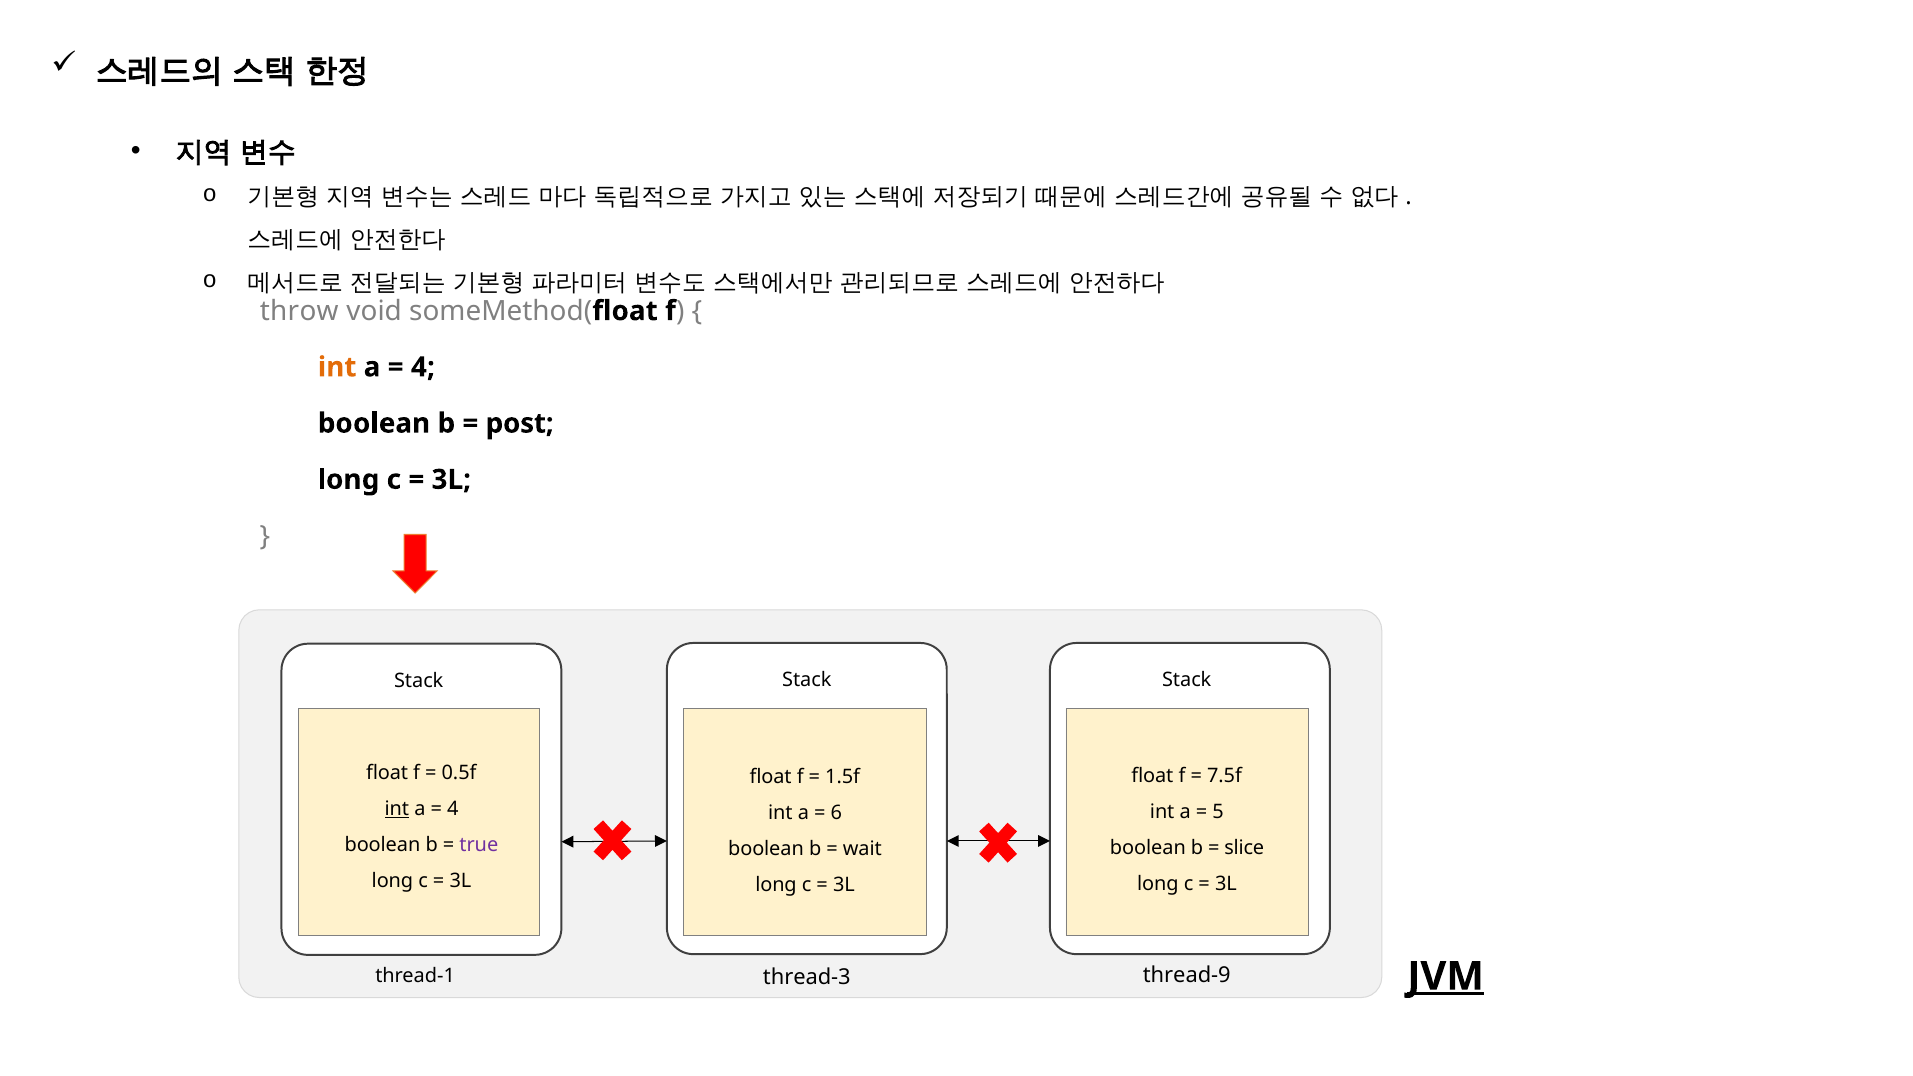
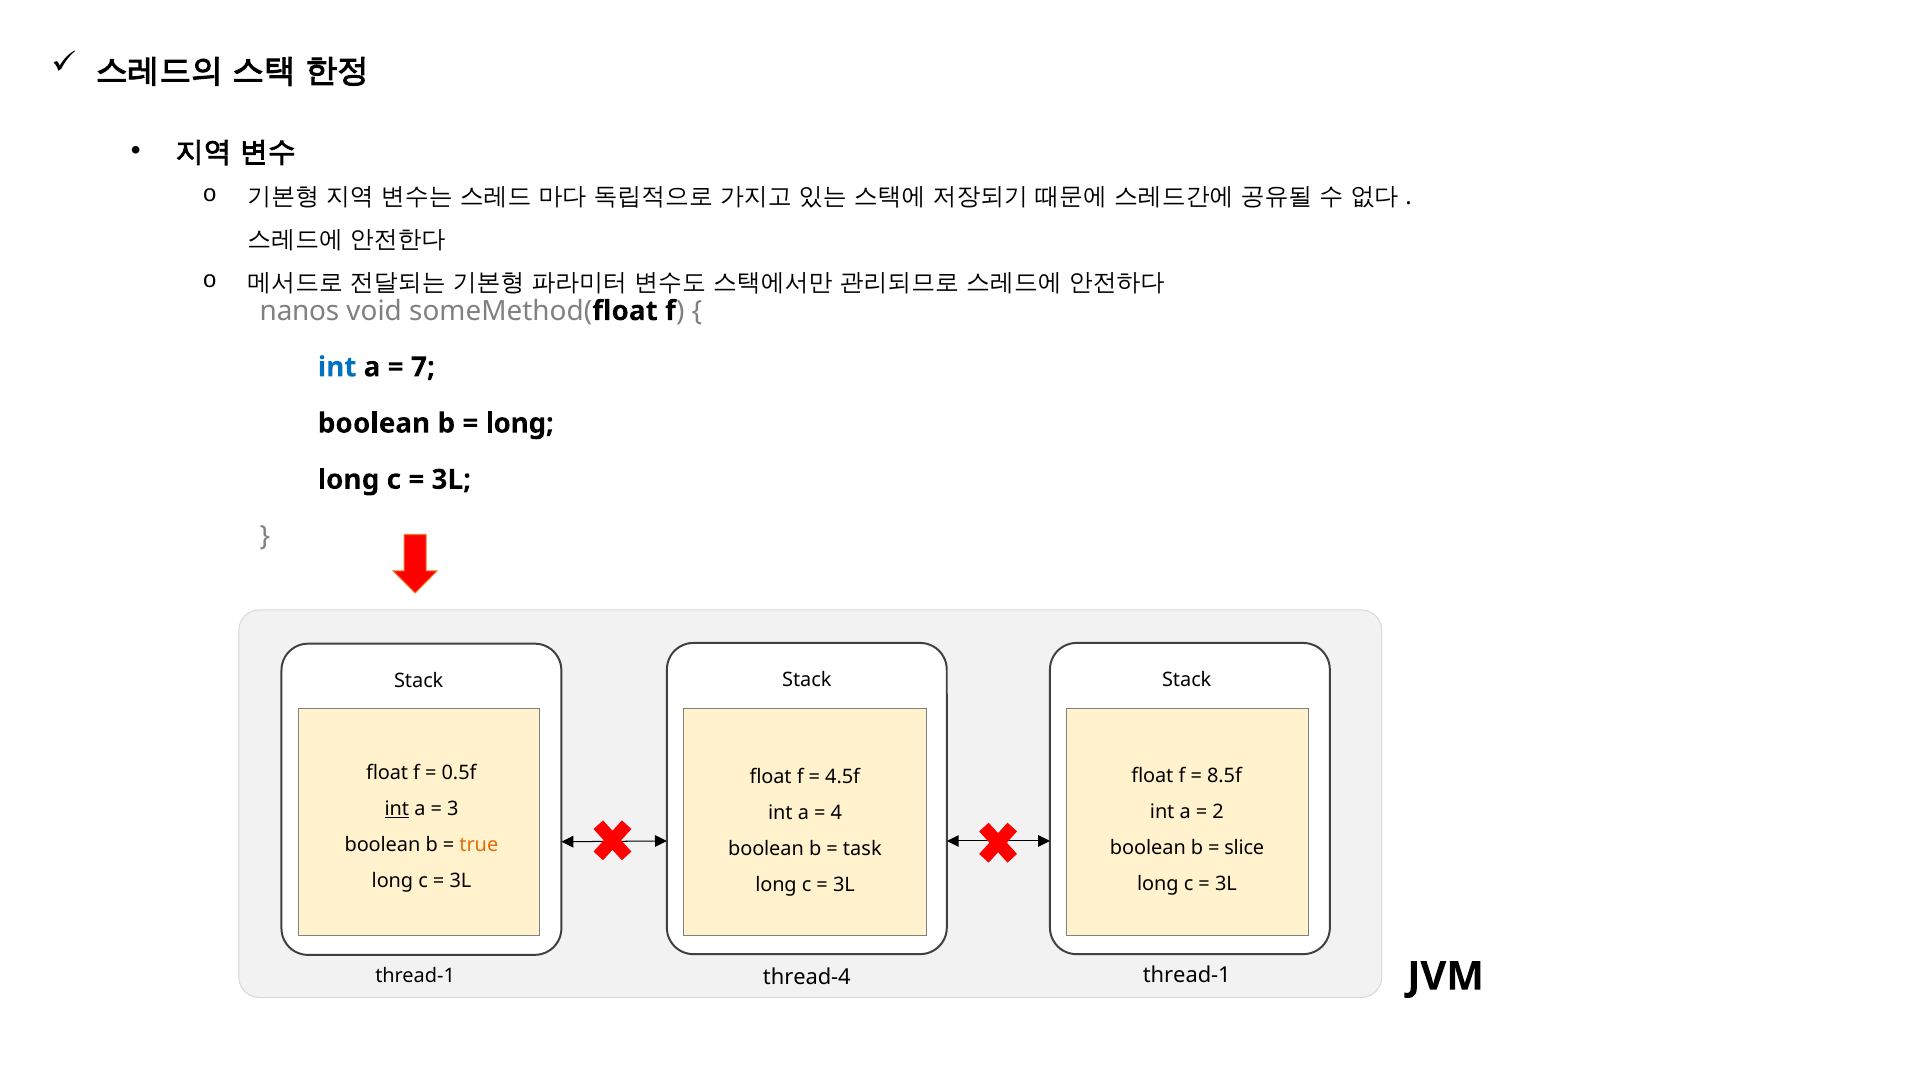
throw: throw -> nanos (299, 311)
int colour: orange -> blue (337, 367)
4: 4 -> 7 (423, 367)
post: post -> long (520, 423)
7.5f: 7.5f -> 8.5f (1224, 776)
1.5f: 1.5f -> 4.5f (843, 777)
4: 4 -> 3 (453, 809)
5: 5 -> 2 (1218, 812)
6: 6 -> 4 (836, 813)
true colour: purple -> orange (479, 845)
wait: wait -> task (862, 849)
thread-9: thread-9 -> thread-1 (1187, 975)
JVM underline: present -> none (1446, 976)
thread-3: thread-3 -> thread-4 (807, 977)
